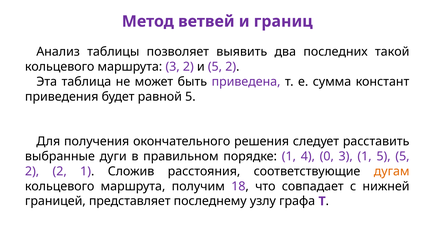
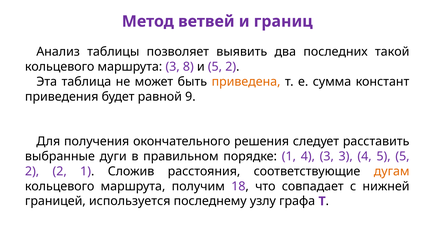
3 2: 2 -> 8 (188, 67)
приведена colour: purple -> orange (246, 82)
равной 5: 5 -> 9 (190, 97)
4 0: 0 -> 3 (327, 156)
3 1: 1 -> 4 (365, 156)
представляет: представляет -> используется (130, 201)
